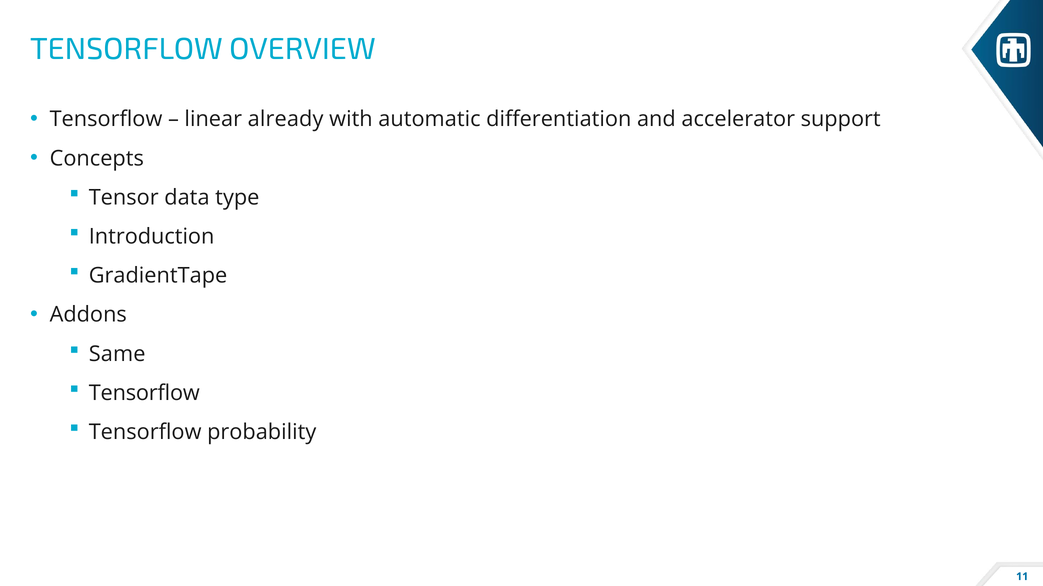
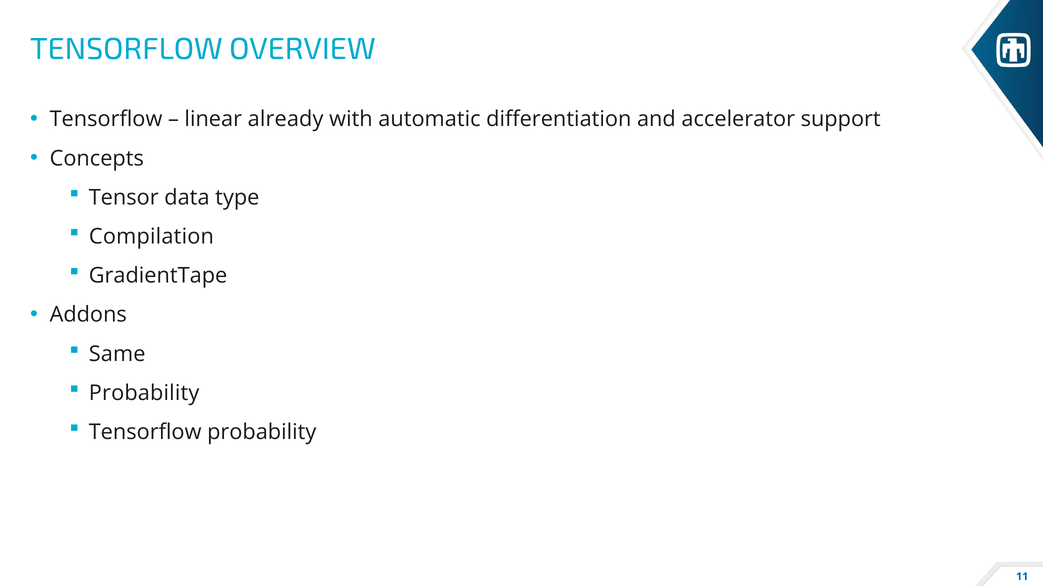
Introduction: Introduction -> Compilation (151, 237)
Tensorflow: Tensorflow -> Probability (144, 393)
